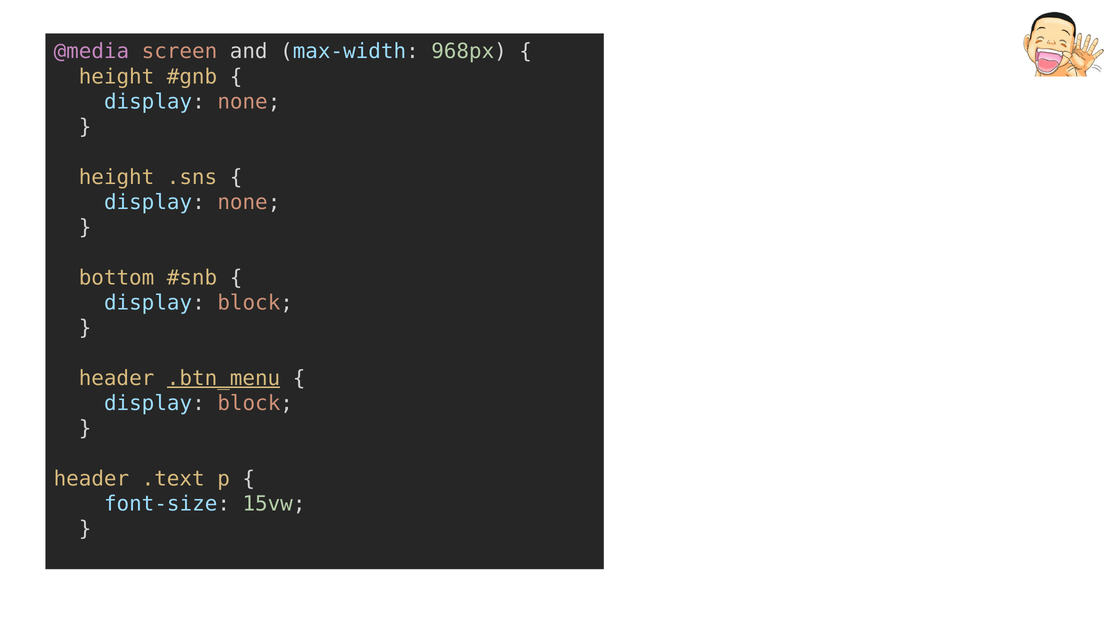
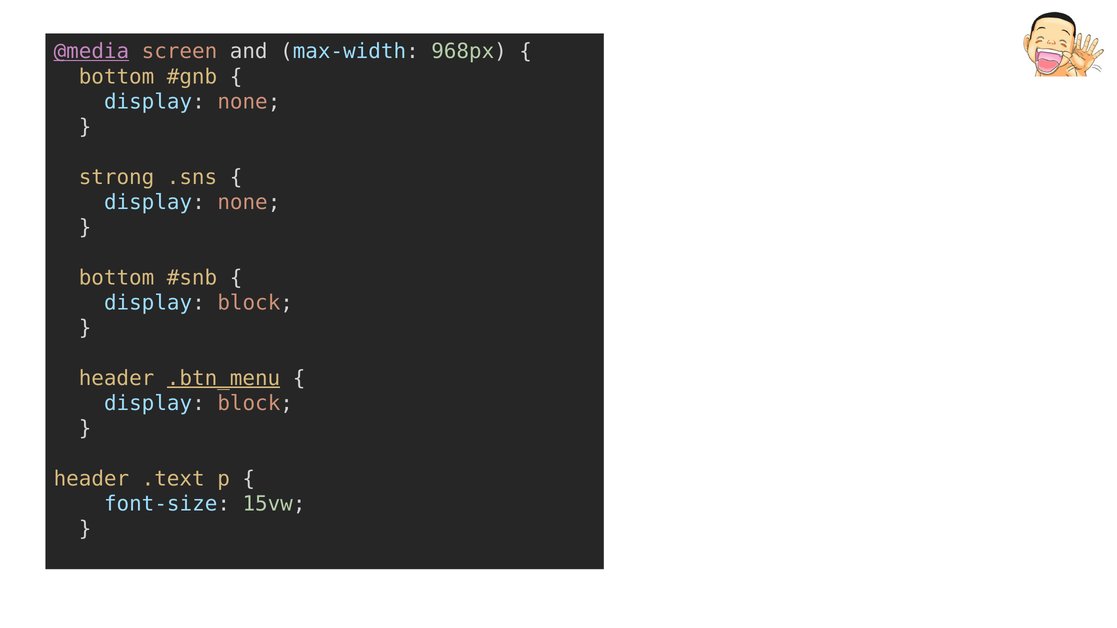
@media underline: none -> present (91, 52)
height: height -> bottom (117, 77)
height: height -> strong (117, 177)
